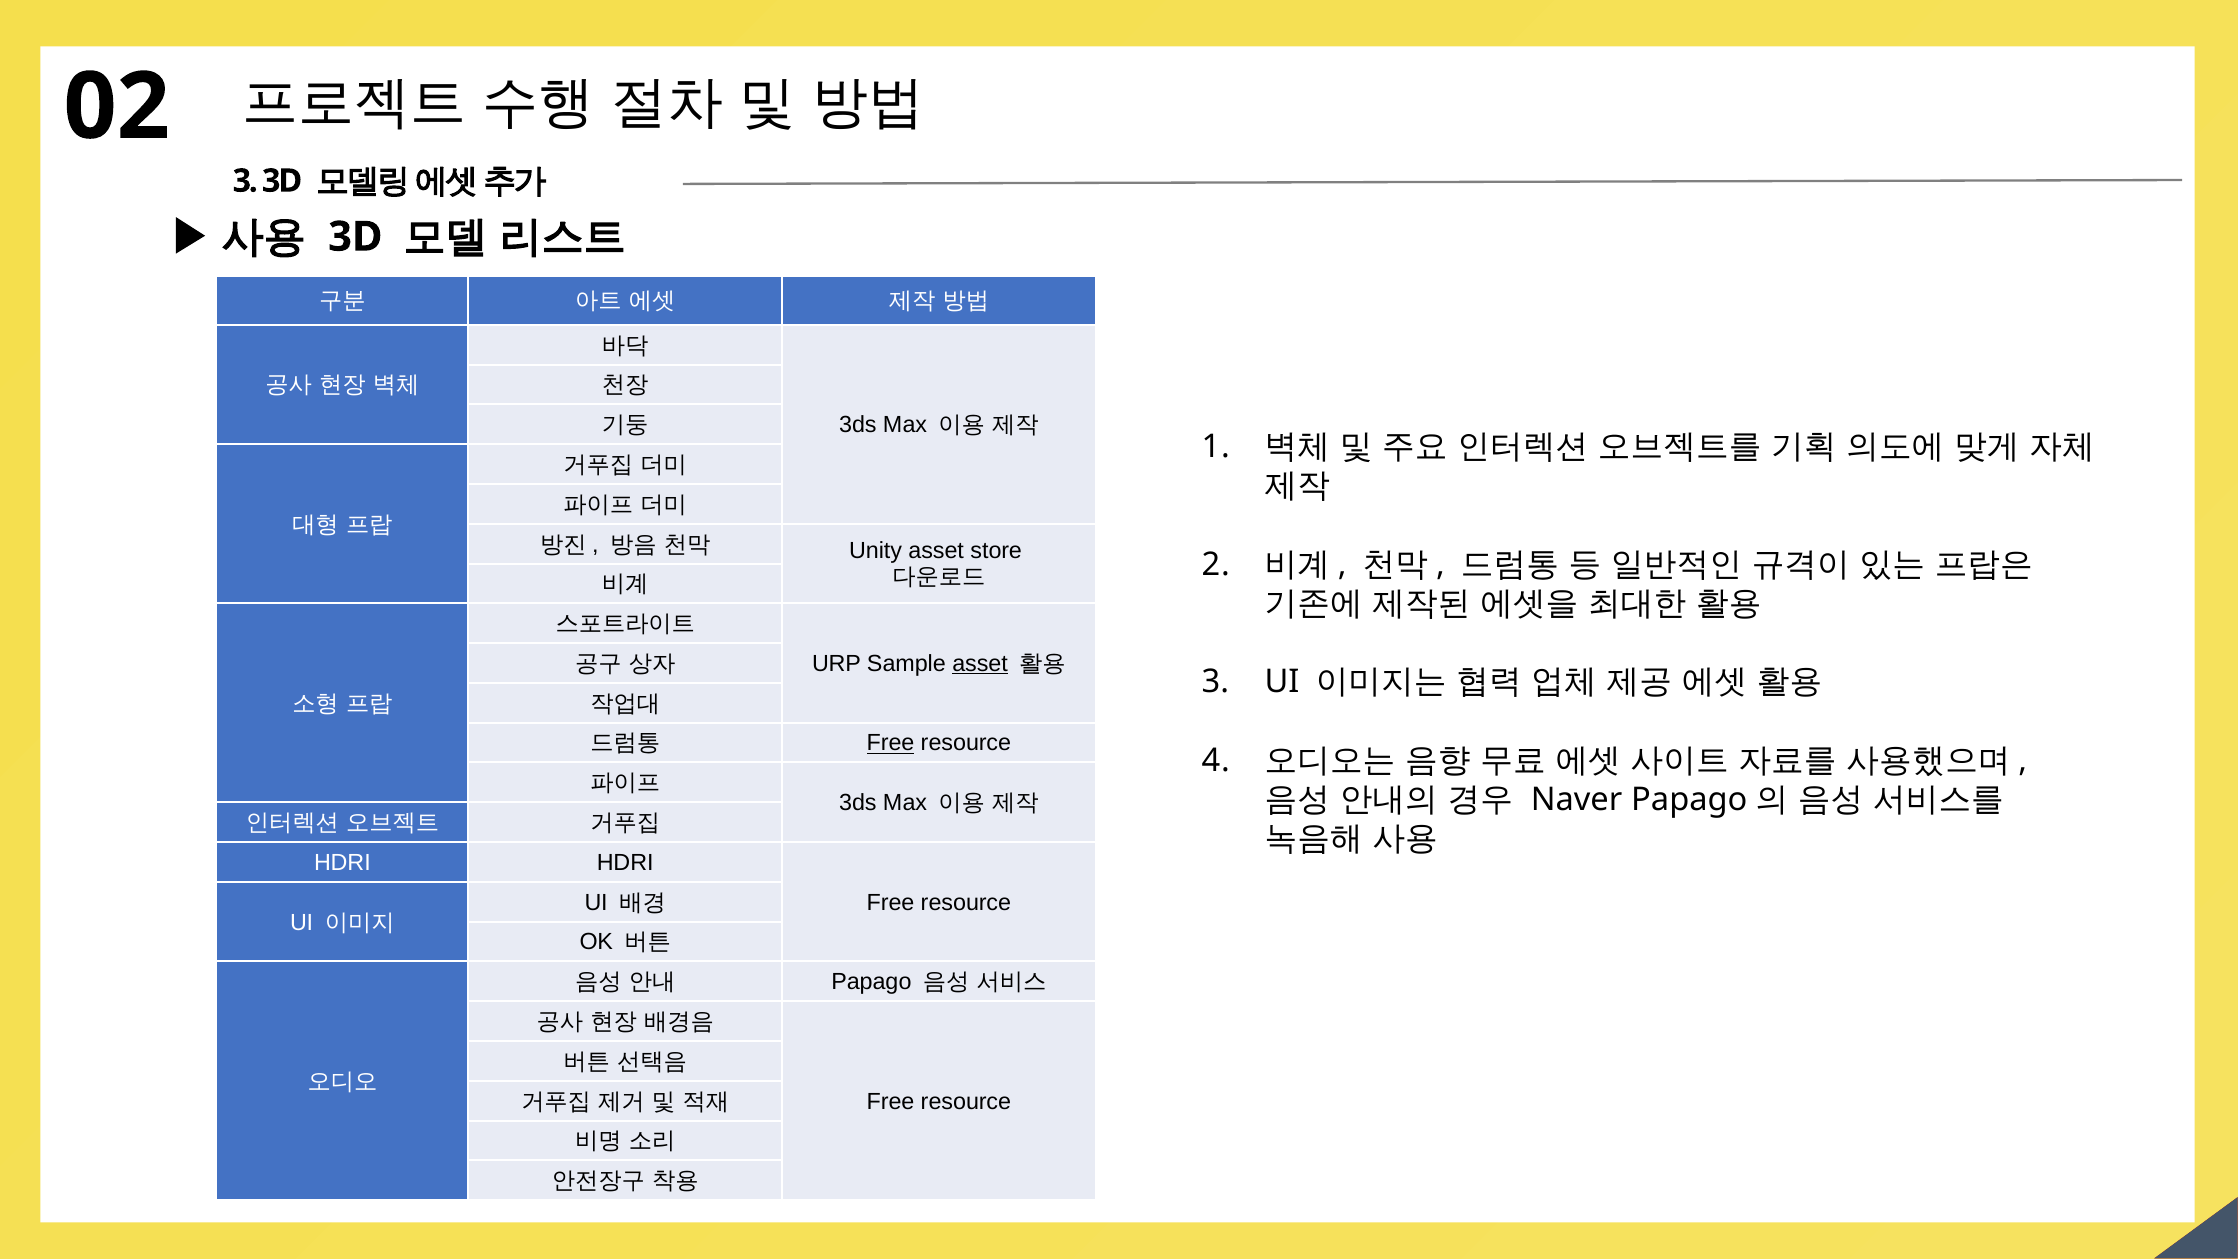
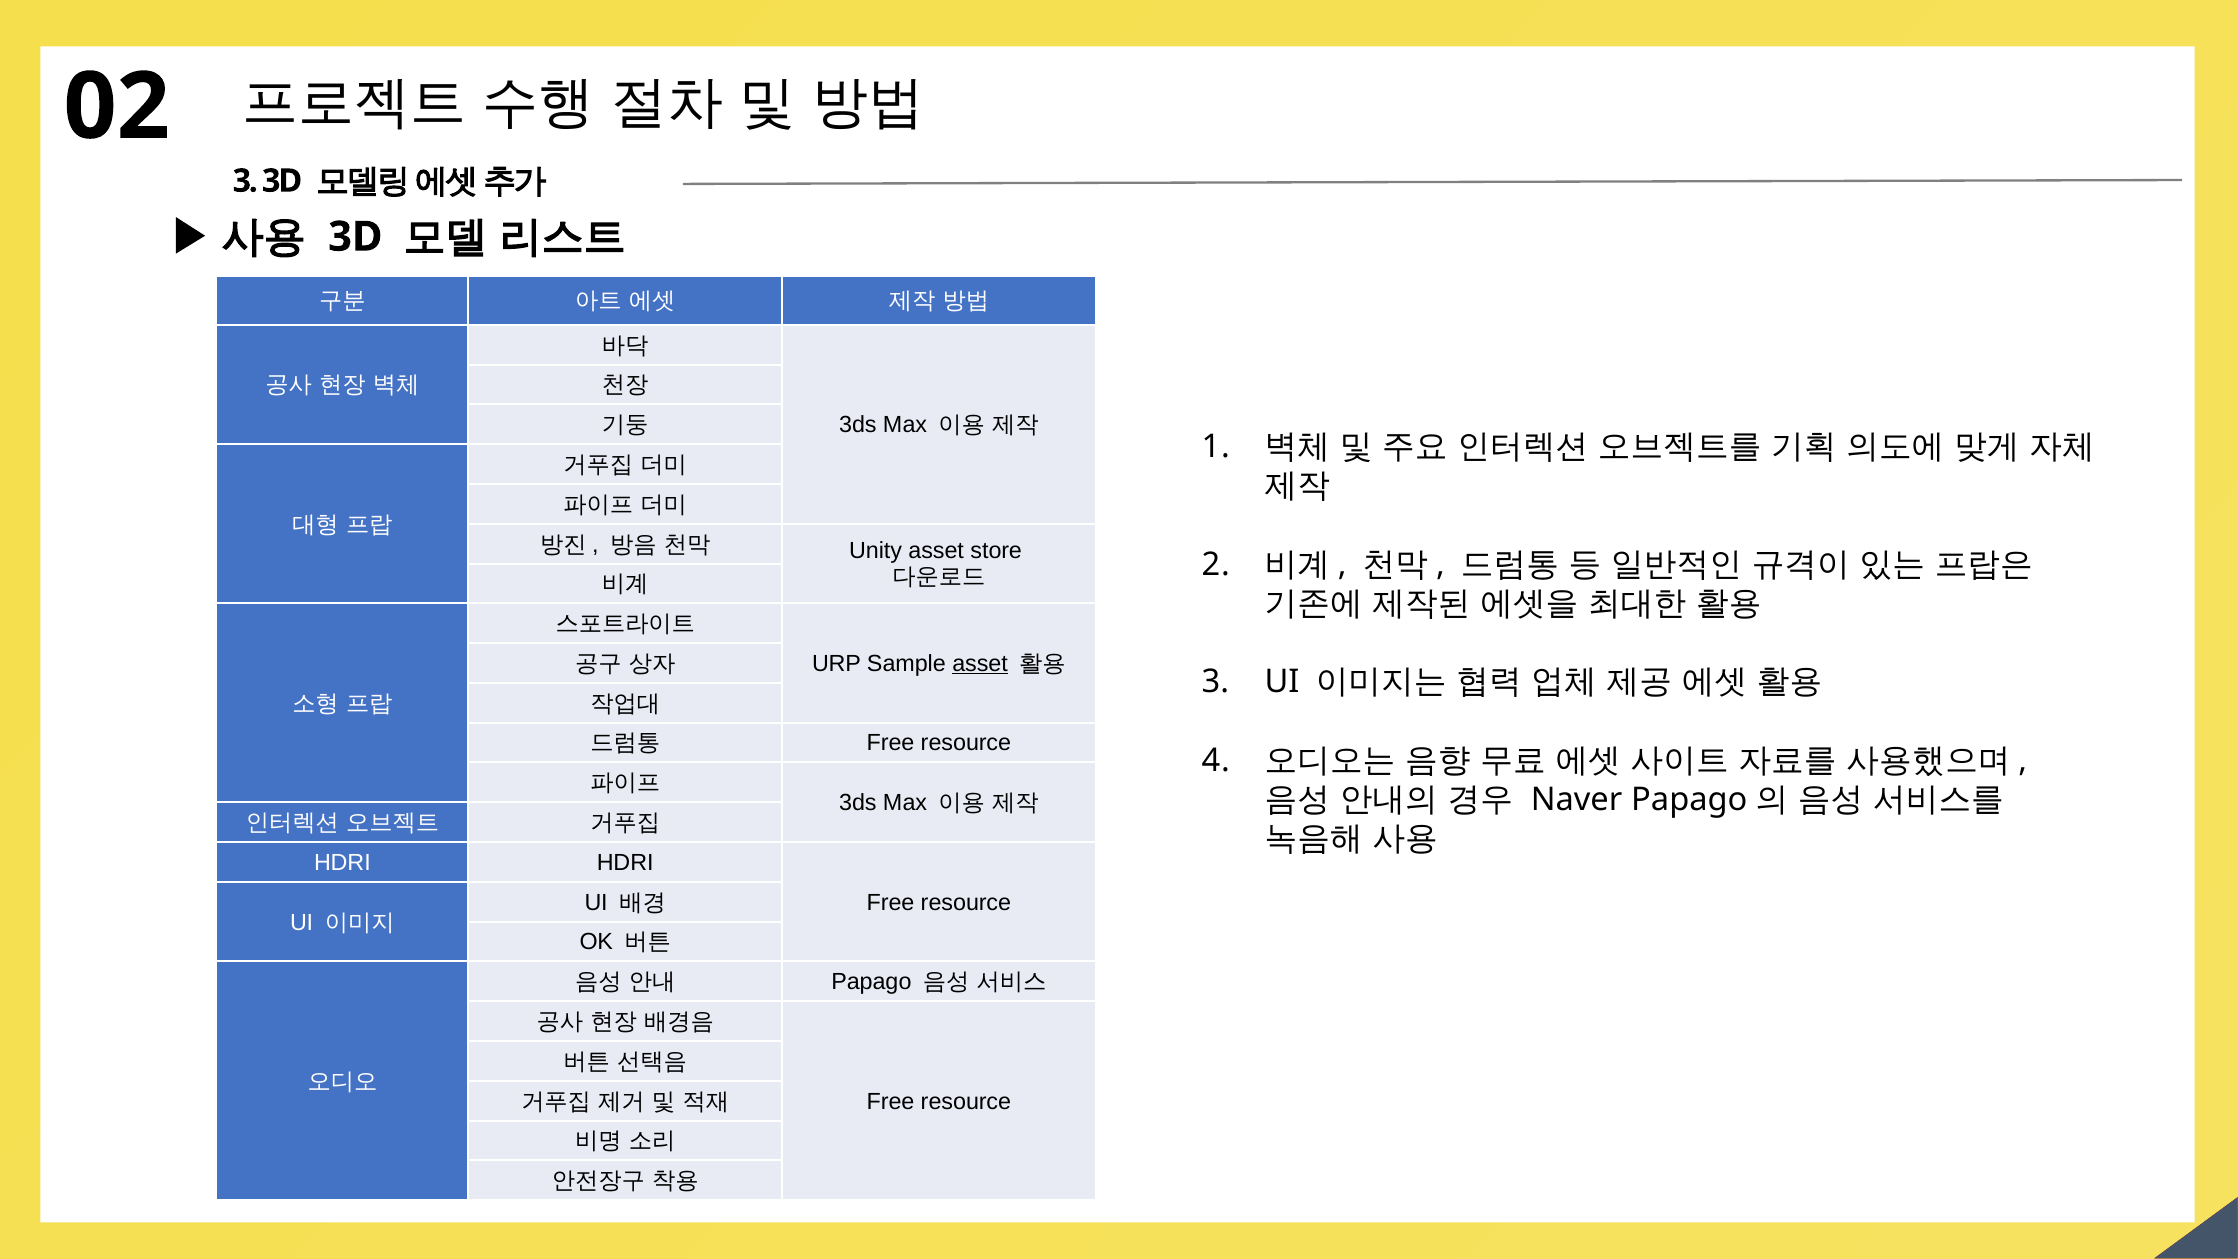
Free underline: present -> none (891, 743)
